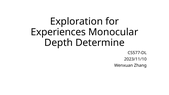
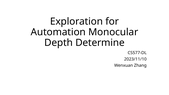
Experiences: Experiences -> Automation (58, 32)
